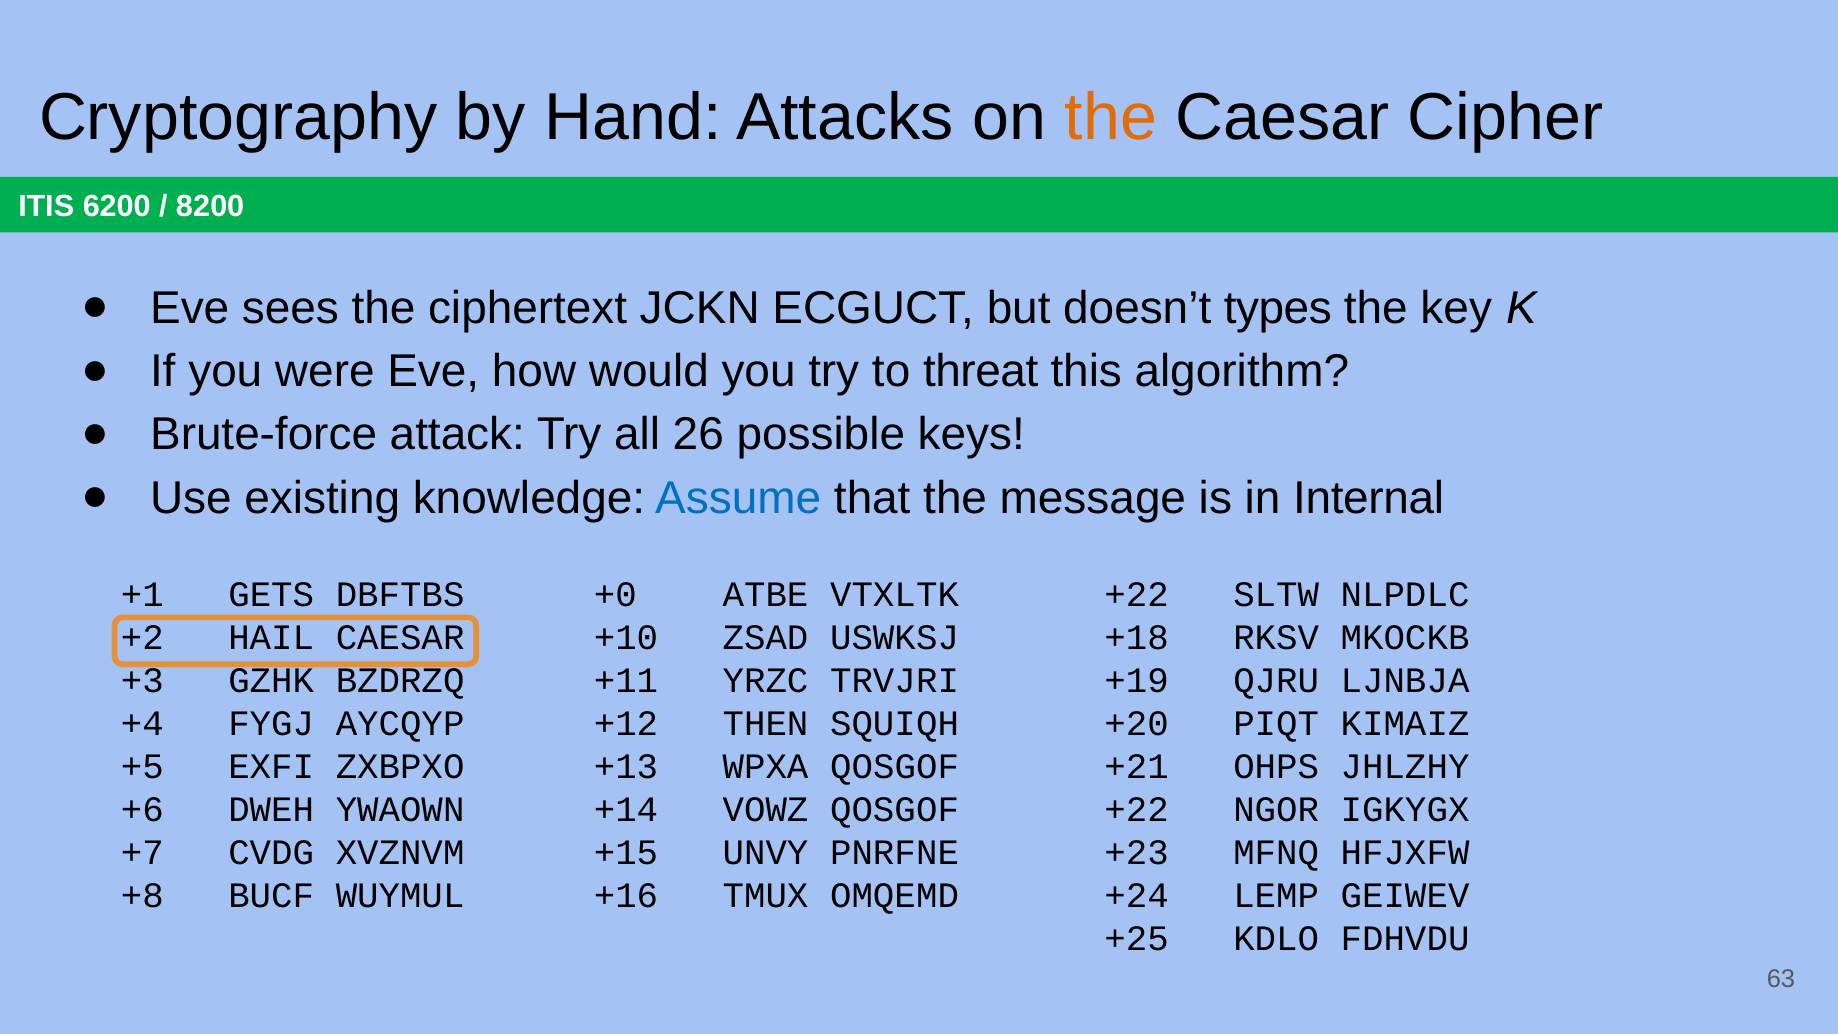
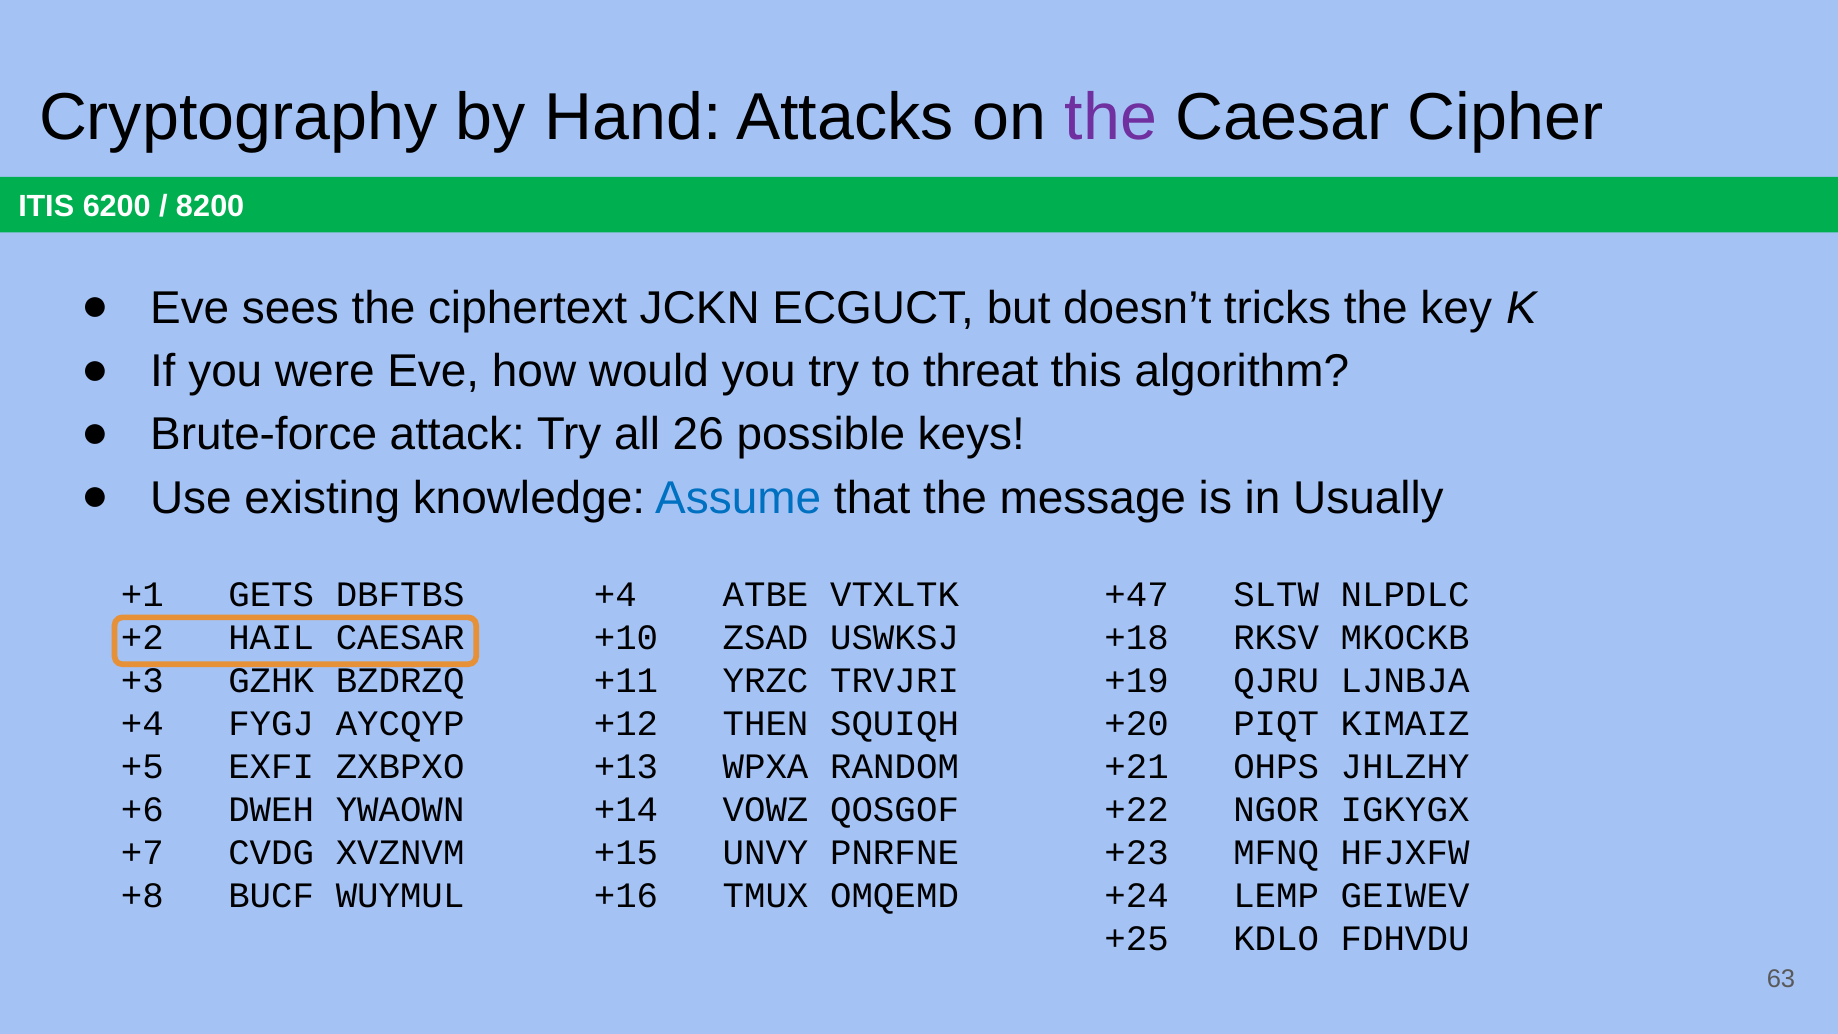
the colour: orange -> purple (1111, 117)
types: types -> tricks (1278, 308)
Internal: Internal -> Usually (1368, 498)
+0: +0 -> +4 (615, 595)
+22: +22 -> +47 (1137, 595)
WPXA QOSGOF: QOSGOF -> RANDOM (895, 766)
